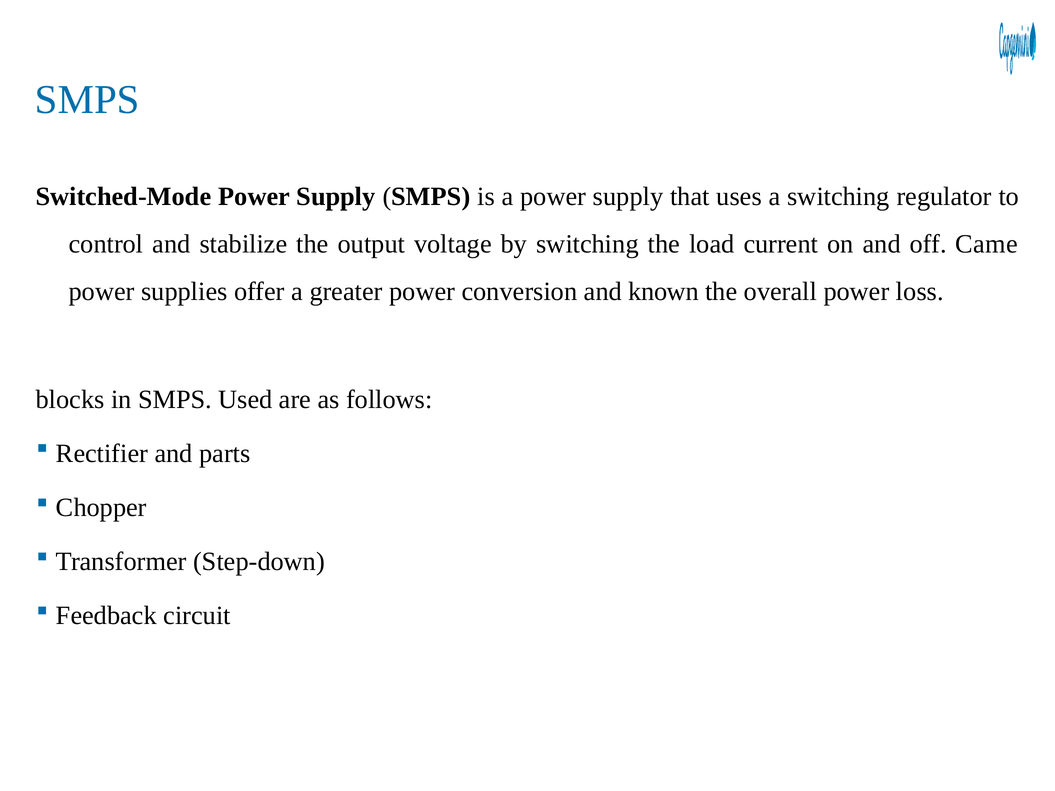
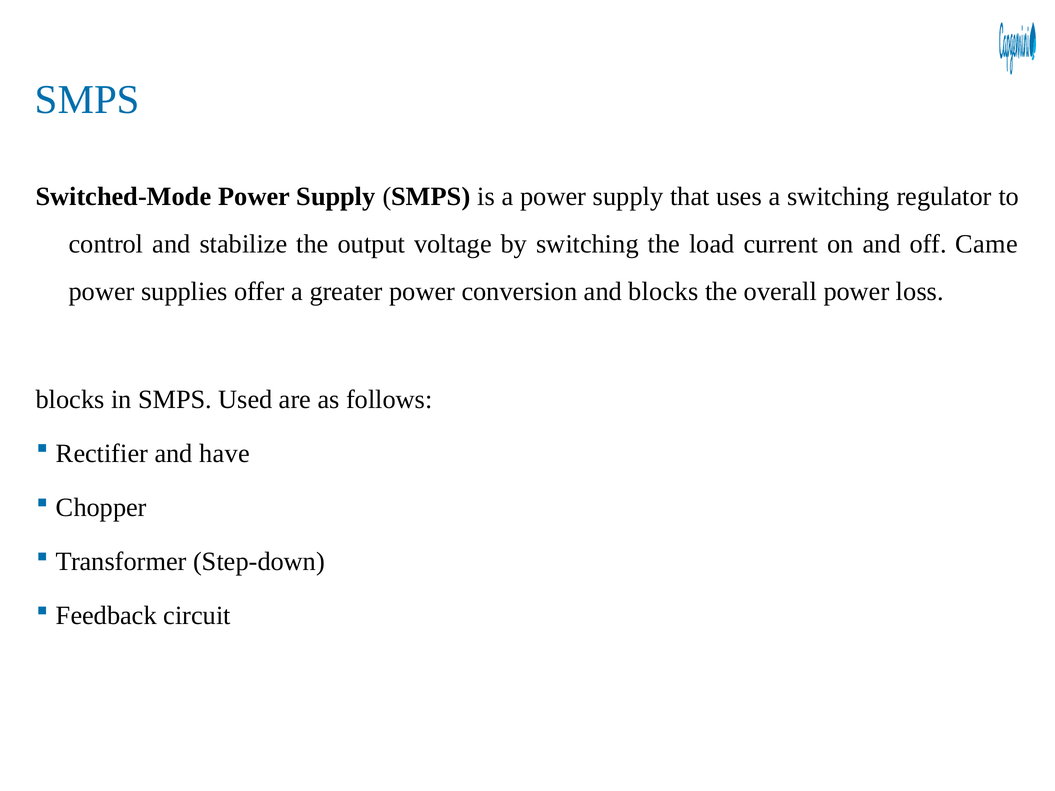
and known: known -> blocks (663, 291)
parts: parts -> have (225, 454)
